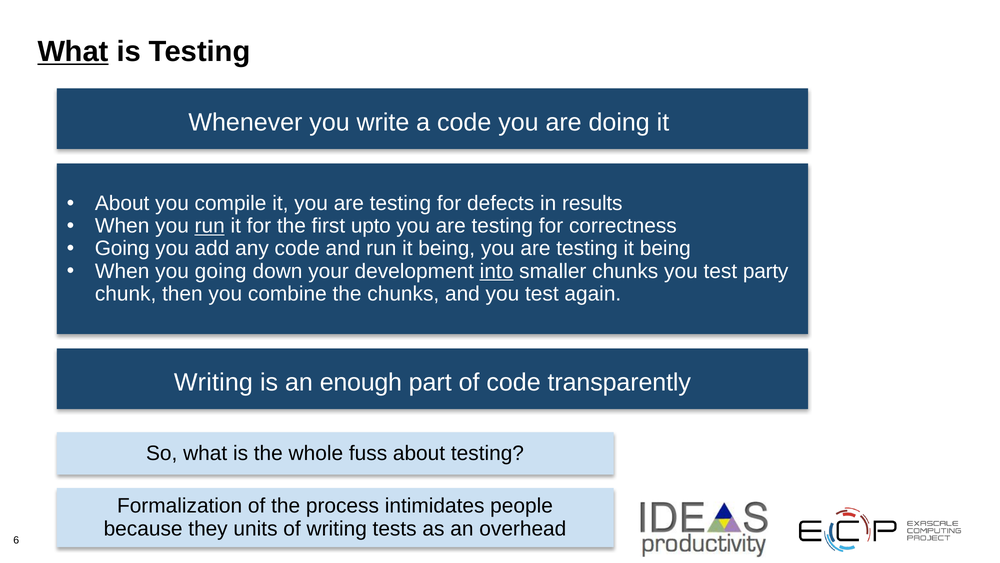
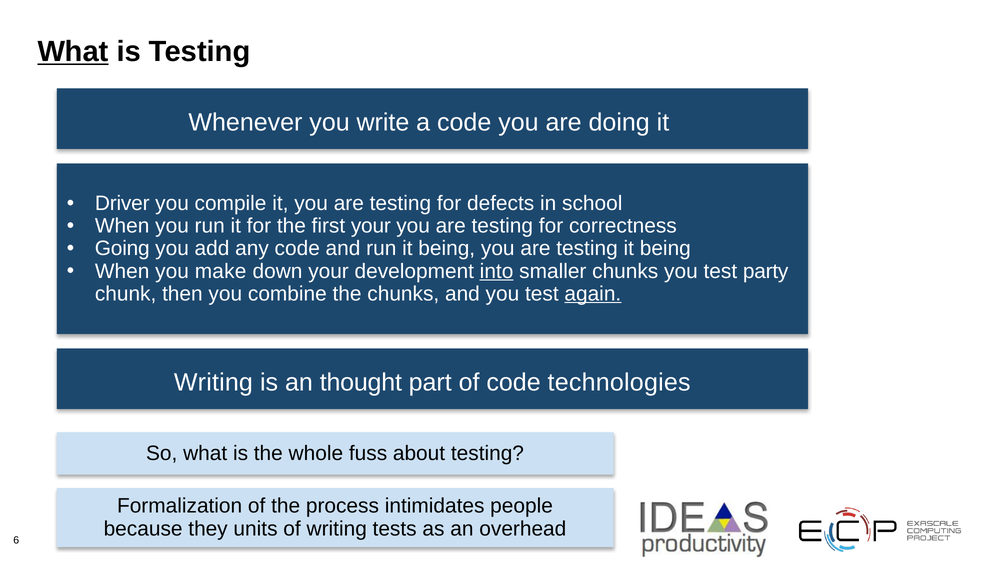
About: About -> Driver (122, 203)
results: results -> school (592, 203)
run underline: present -> none (210, 226)
first upto: upto -> your (371, 226)
you going: going -> make (221, 271)
again underline: none -> present (593, 293)
enough: enough -> thought (361, 382)
transparently: transparently -> technologies (619, 382)
